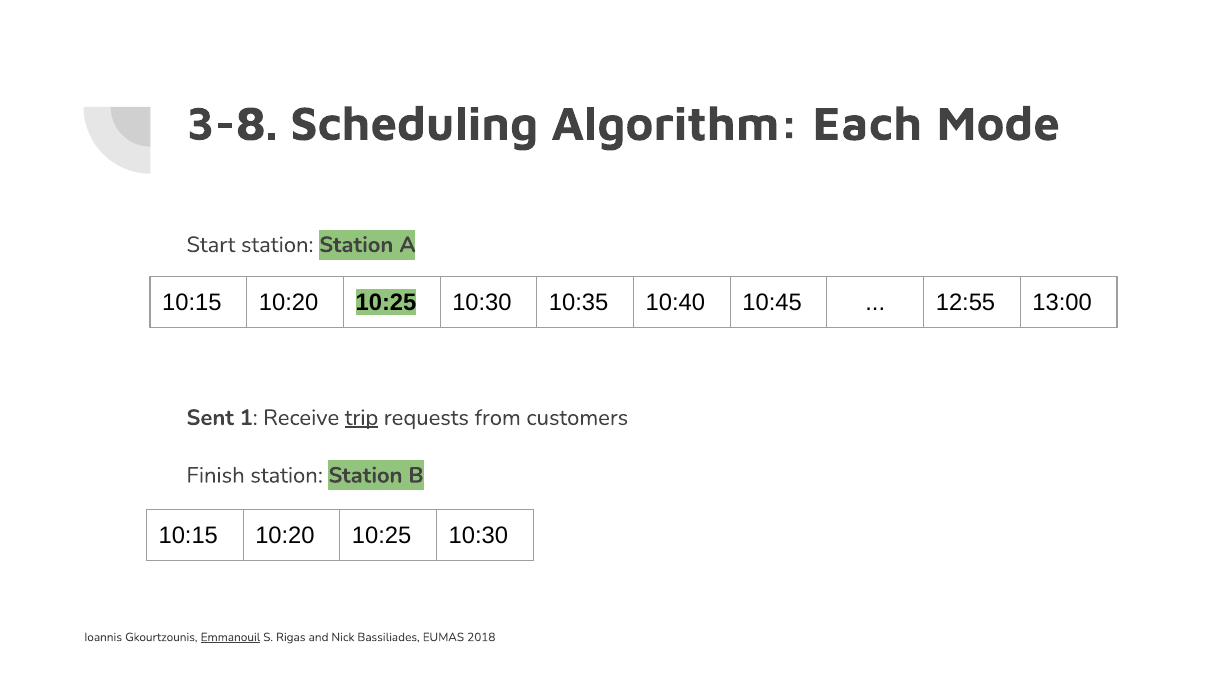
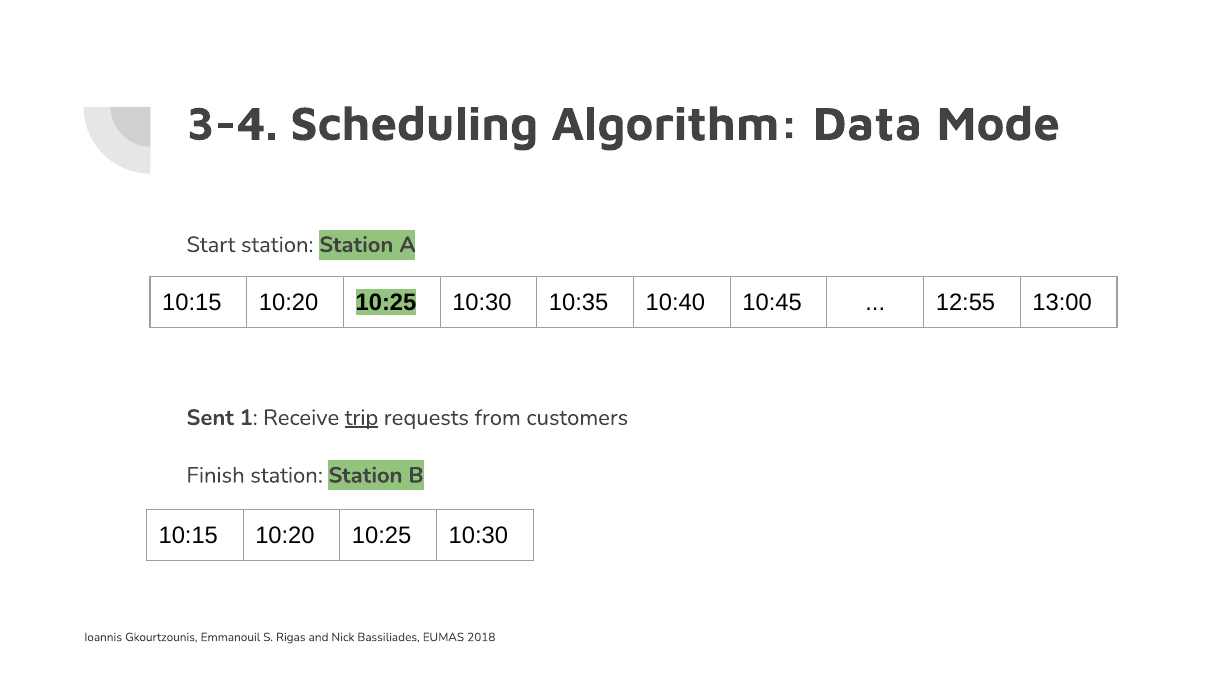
3-8: 3-8 -> 3-4 (232, 124)
Each: Each -> Data (867, 124)
Emmanouil underline: present -> none (230, 637)
